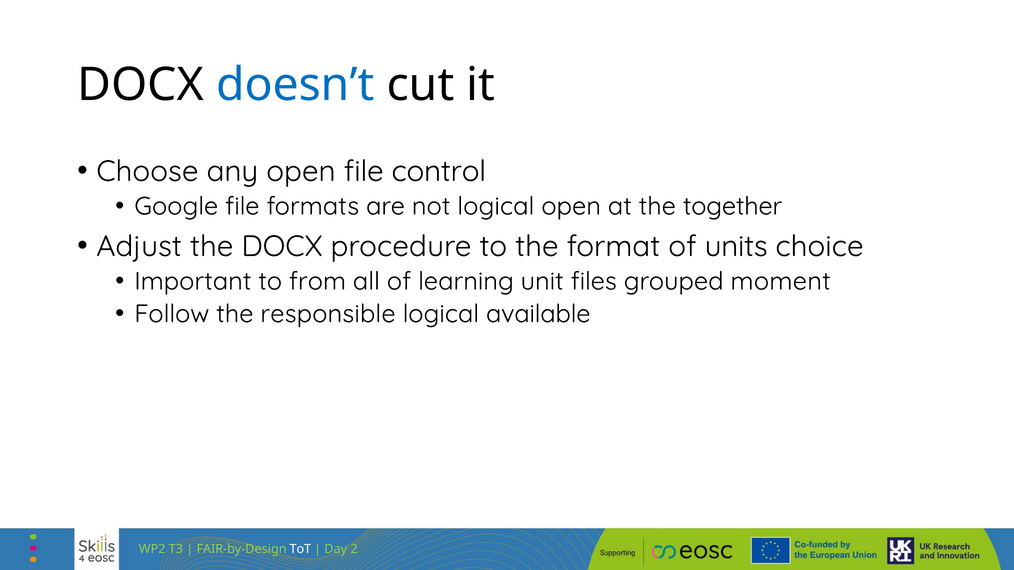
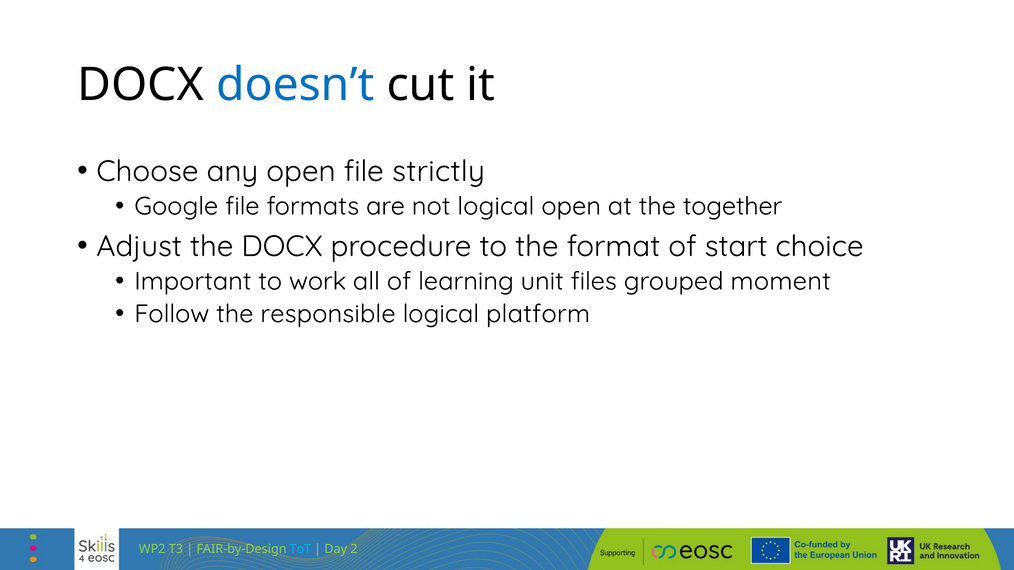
control: control -> strictly (438, 171)
units: units -> start (736, 246)
from: from -> work (318, 281)
available: available -> platform (538, 314)
ToT colour: white -> light blue (300, 549)
